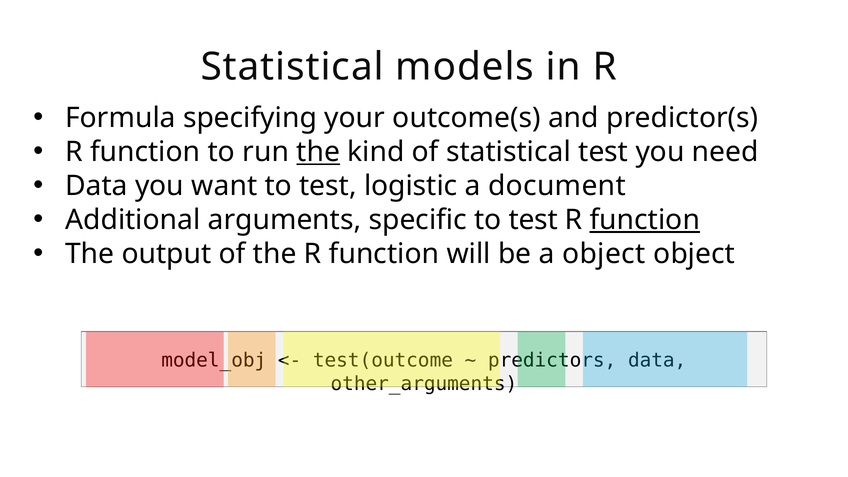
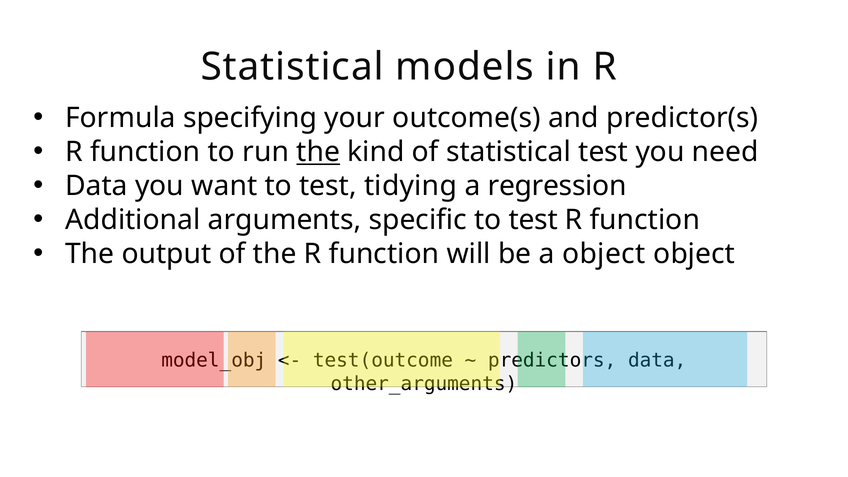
logistic: logistic -> tidying (411, 186)
document: document -> regression (557, 186)
function underline: present -> none (645, 220)
